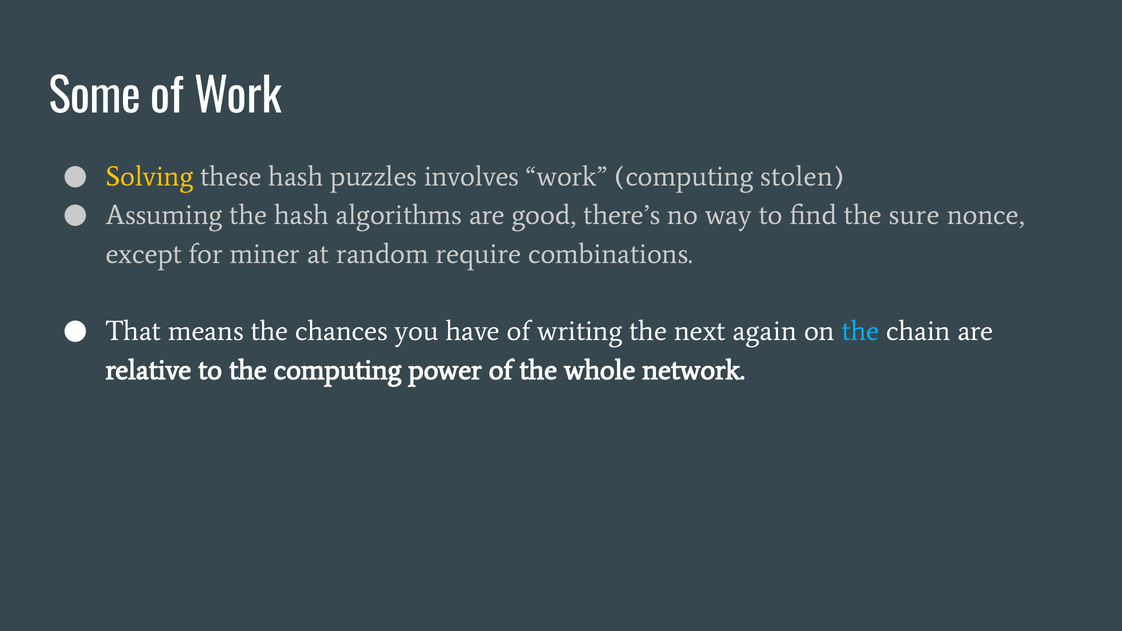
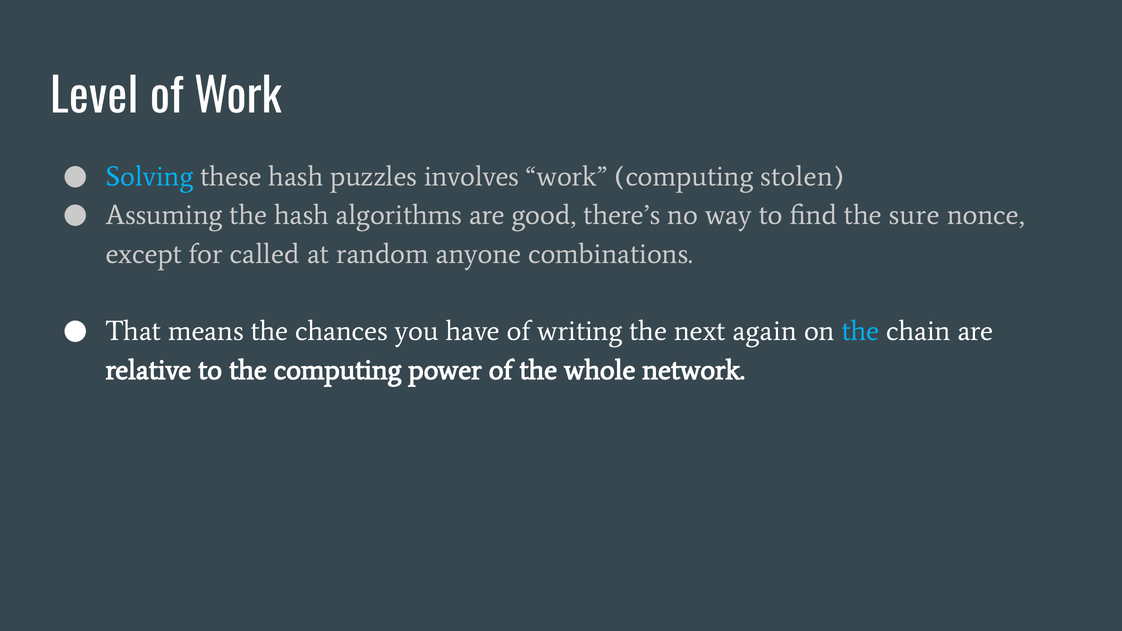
Some: Some -> Level (94, 97)
Solving colour: yellow -> light blue (149, 176)
miner: miner -> called (265, 254)
require: require -> anyone (478, 254)
